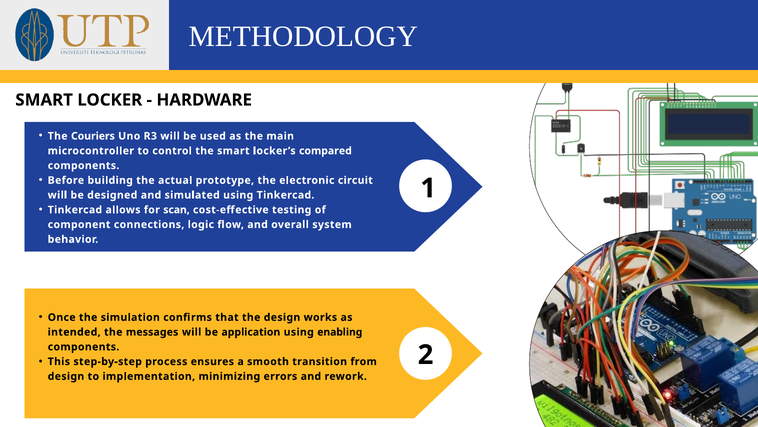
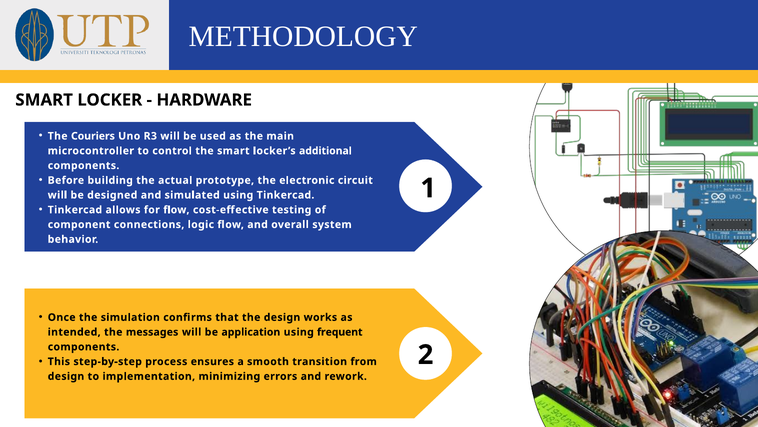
compared: compared -> additional (325, 151)
for scan: scan -> flow (176, 210)
enabling: enabling -> frequent (340, 332)
